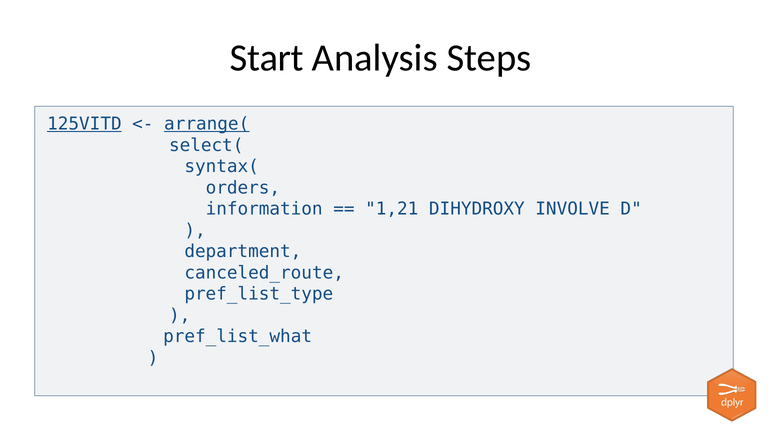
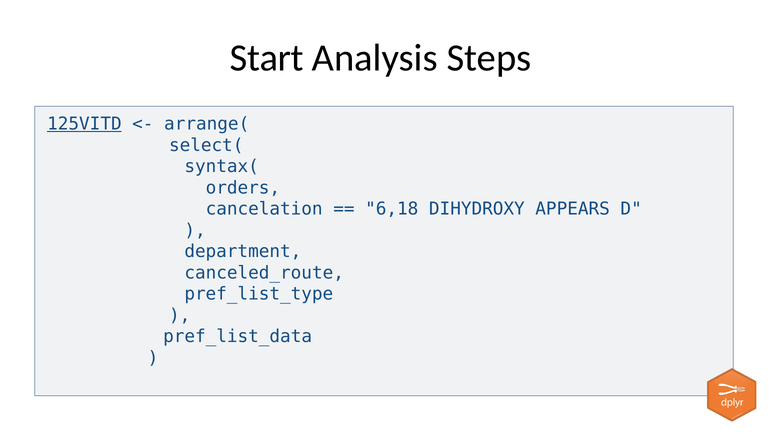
arrange( underline: present -> none (207, 124)
information: information -> cancelation (264, 209)
1,21: 1,21 -> 6,18 (392, 209)
INVOLVE: INVOLVE -> APPEARS (573, 209)
pref_list_what: pref_list_what -> pref_list_data (238, 337)
